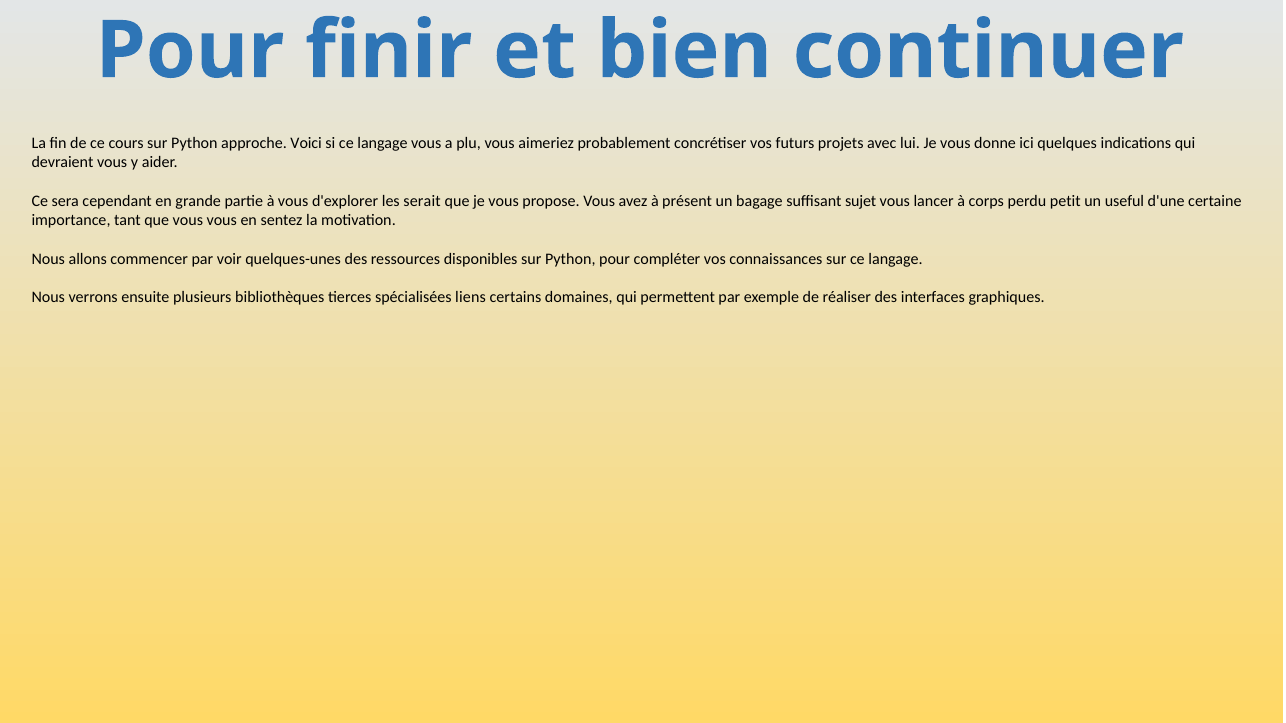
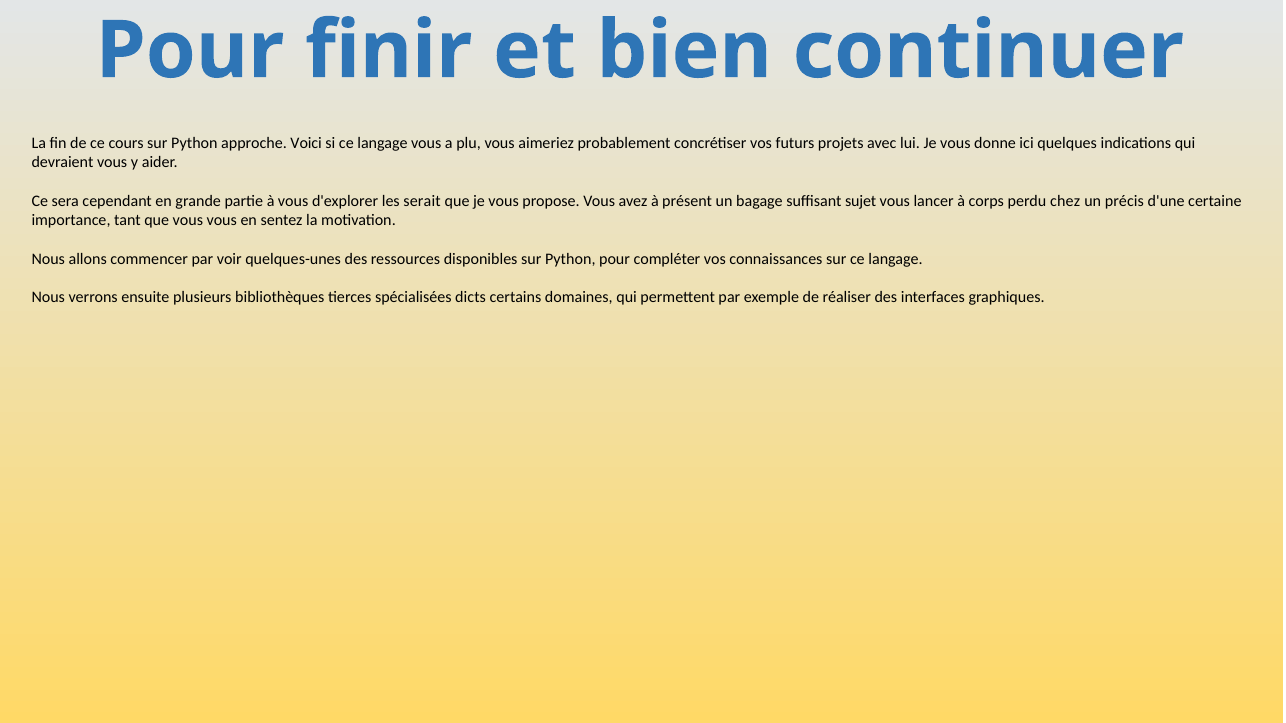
petit: petit -> chez (1065, 201)
useful: useful -> précis (1124, 201)
liens: liens -> dicts (471, 298)
